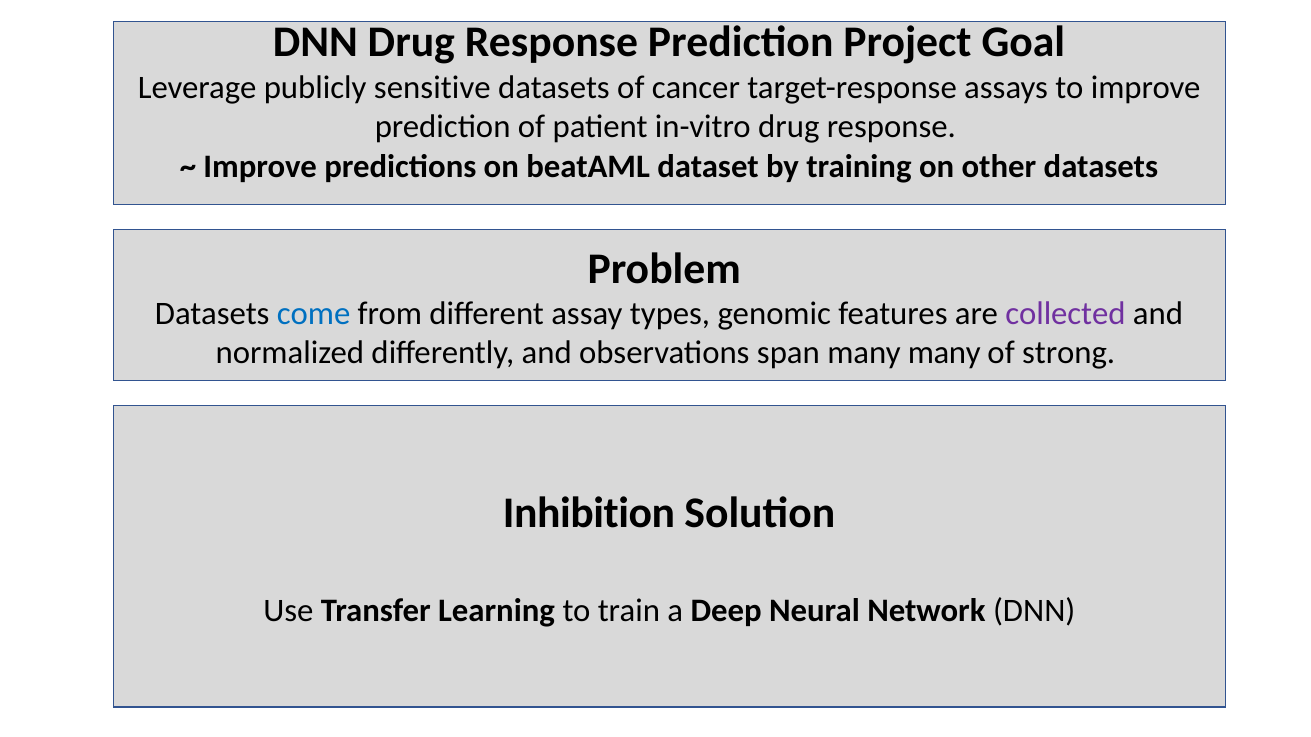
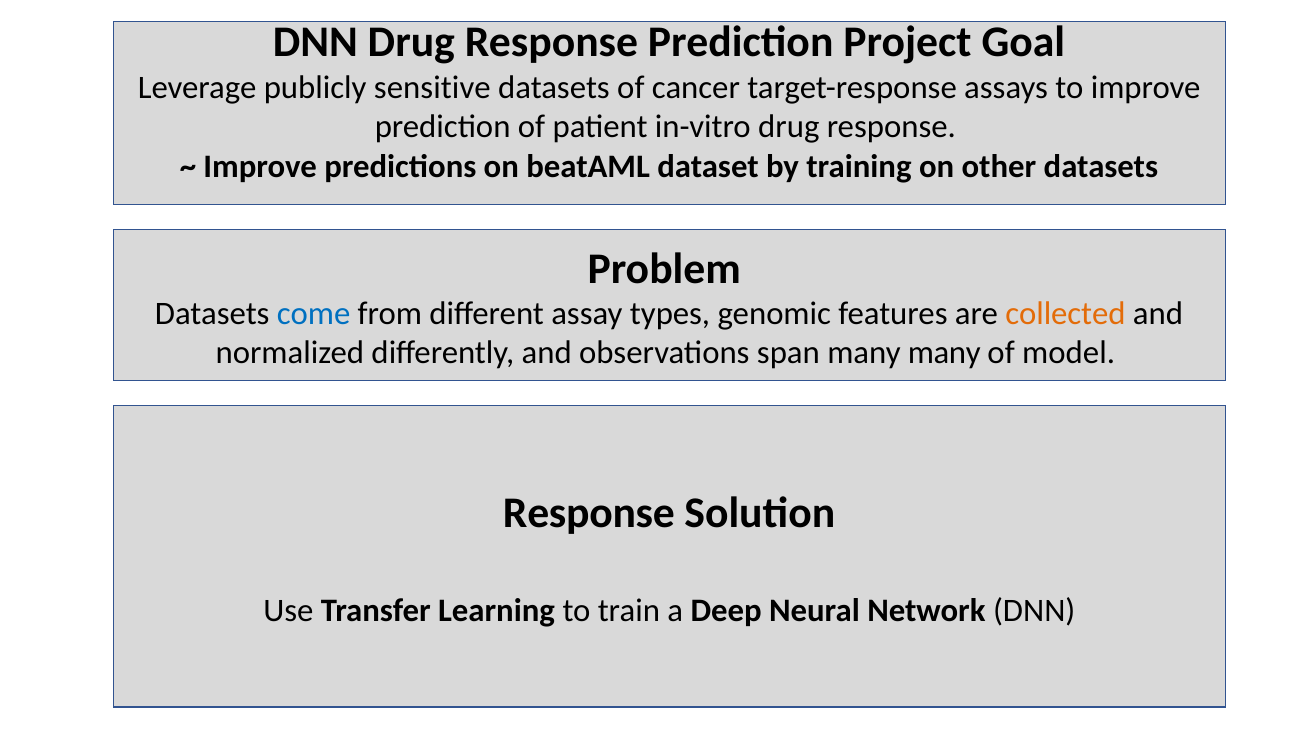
collected colour: purple -> orange (1065, 314)
strong: strong -> model (1069, 353)
Inhibition: Inhibition -> Response (589, 514)
